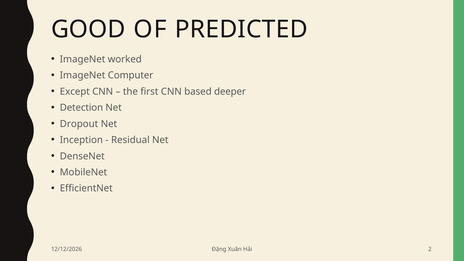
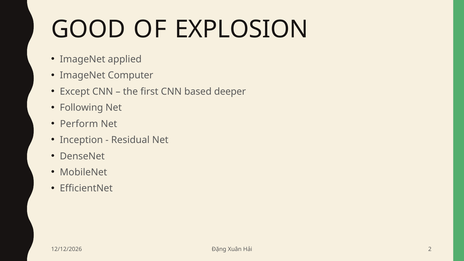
PREDICTED: PREDICTED -> EXPLOSION (242, 29)
worked: worked -> applied (125, 59)
Detection: Detection -> Following (81, 108)
Dropout: Dropout -> Perform (79, 124)
